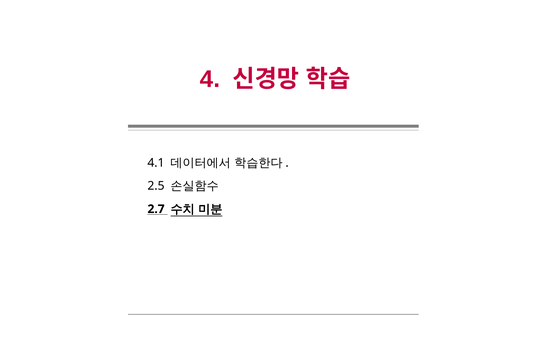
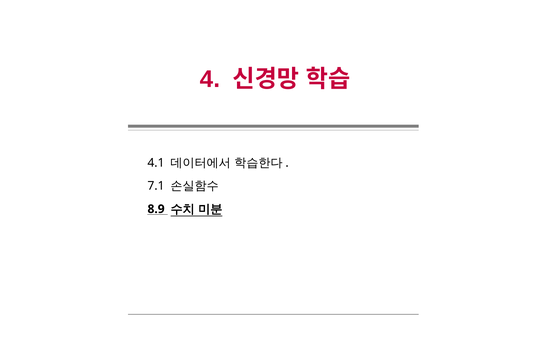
2.5: 2.5 -> 7.1 (156, 186)
2.7: 2.7 -> 8.9 (156, 209)
